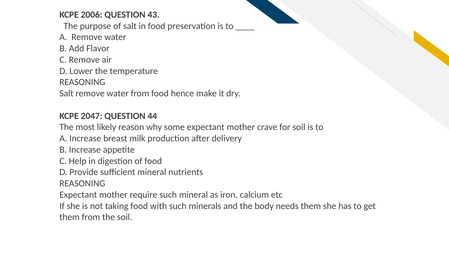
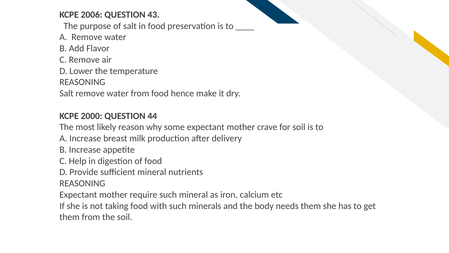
2047: 2047 -> 2000 (92, 116)
